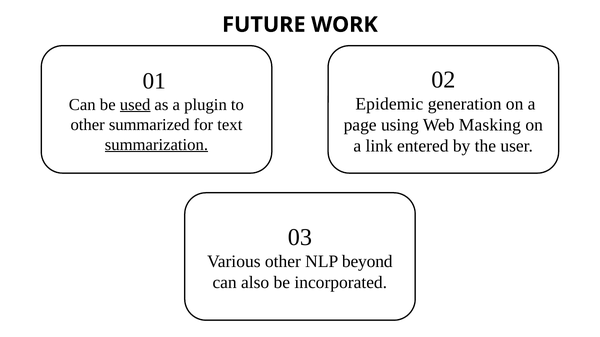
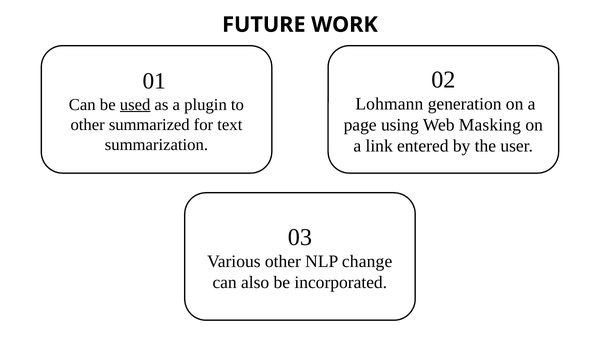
Epidemic: Epidemic -> Lohmann (389, 104)
summarization underline: present -> none (156, 145)
beyond: beyond -> change (367, 262)
